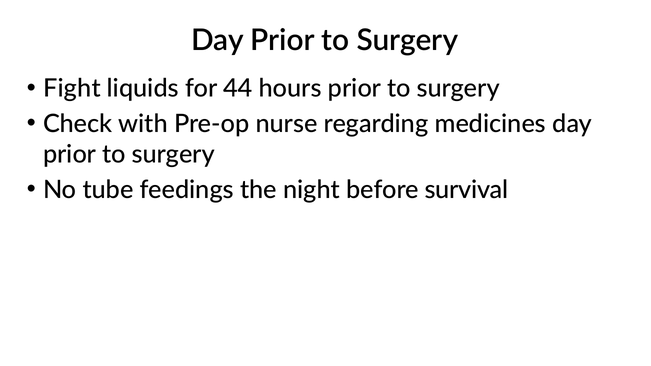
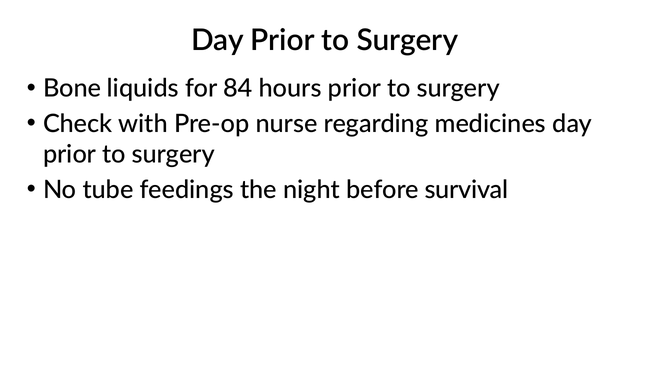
Fight: Fight -> Bone (72, 89)
44: 44 -> 84 (238, 89)
